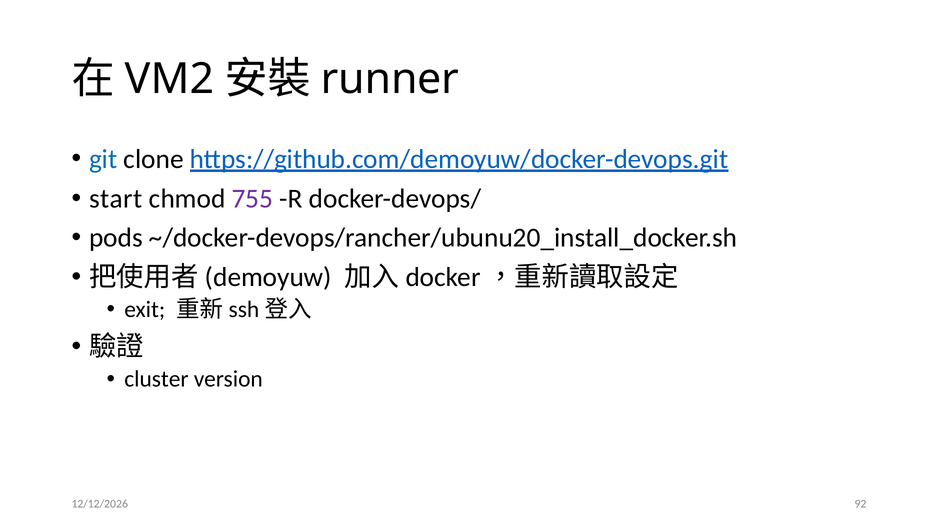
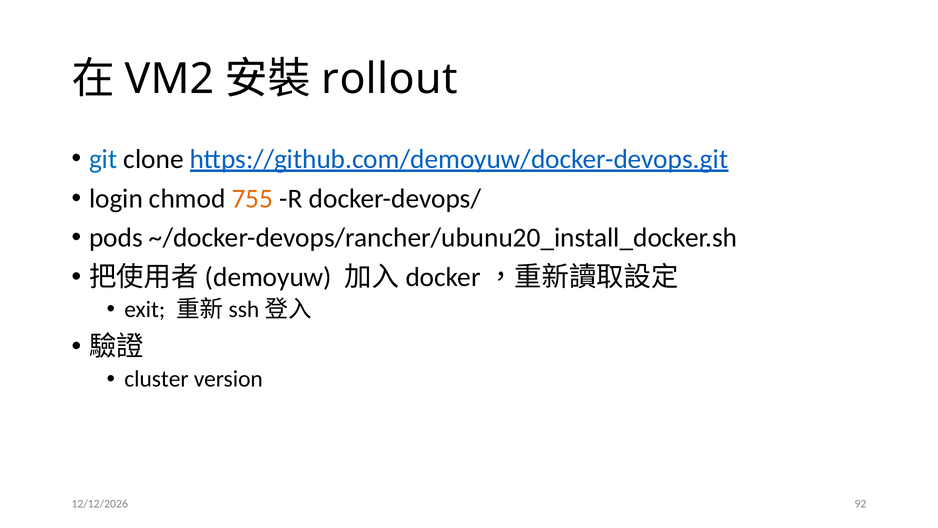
runner: runner -> rollout (390, 79)
start: start -> login (116, 198)
755 colour: purple -> orange (252, 198)
